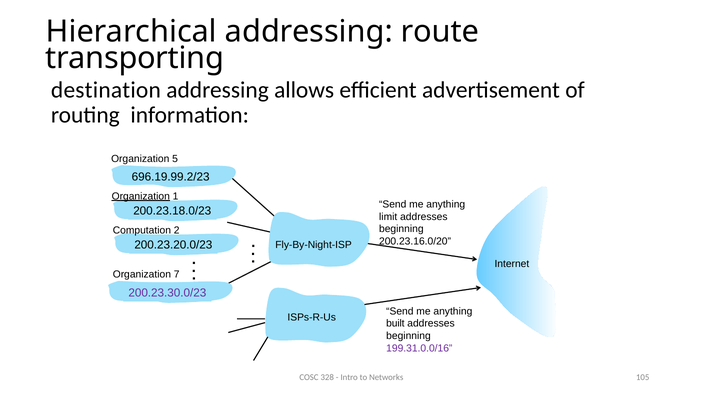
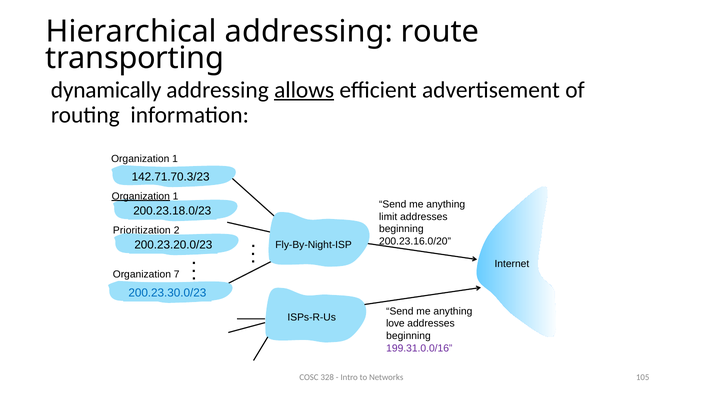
destination: destination -> dynamically (106, 90)
allows underline: none -> present (304, 90)
5: 5 -> 1 (175, 159)
696.19.99.2/23: 696.19.99.2/23 -> 142.71.70.3/23 (171, 177)
Computation: Computation -> Prioritization (142, 230)
200.23.30.0/23 colour: purple -> blue (167, 293)
built: built -> love (395, 324)
